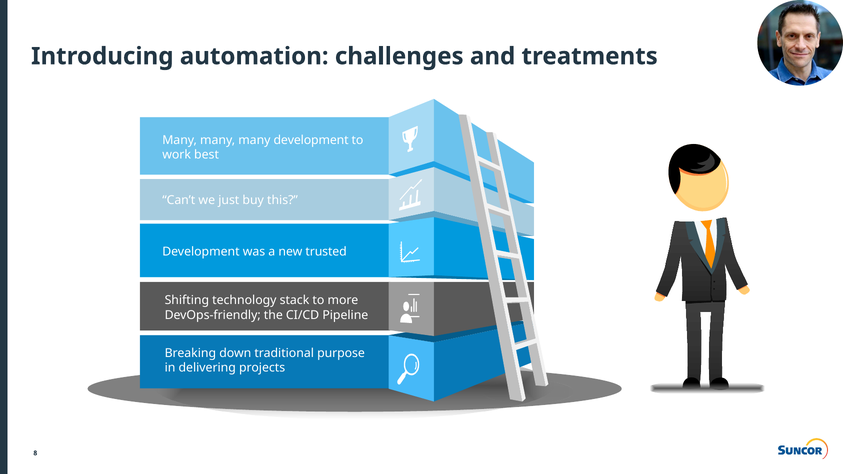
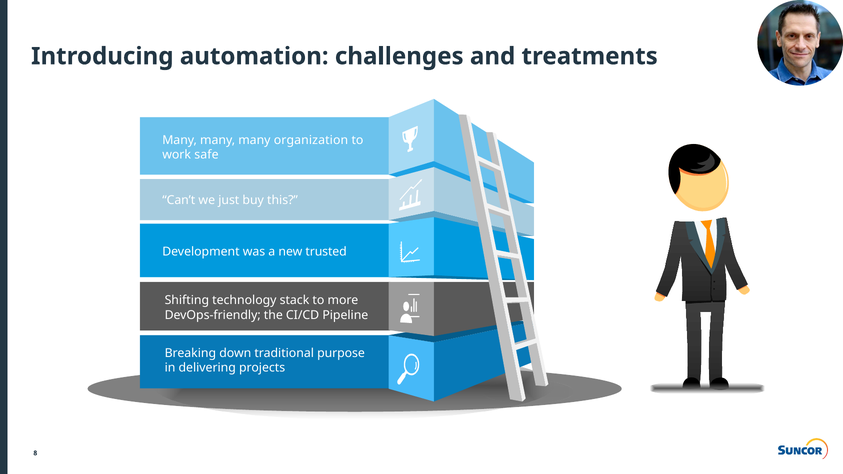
many development: development -> organization (311, 140)
best: best -> safe (206, 155)
